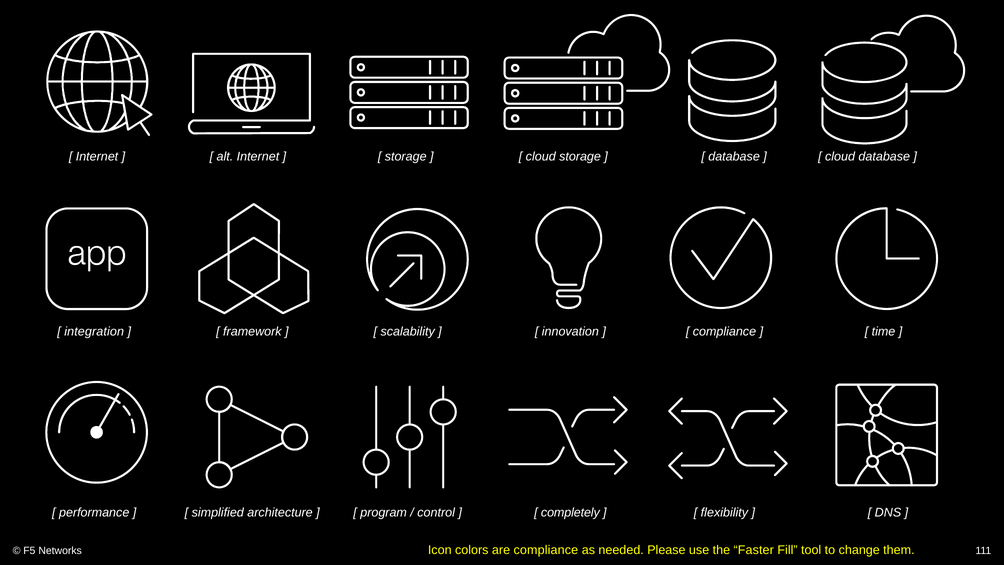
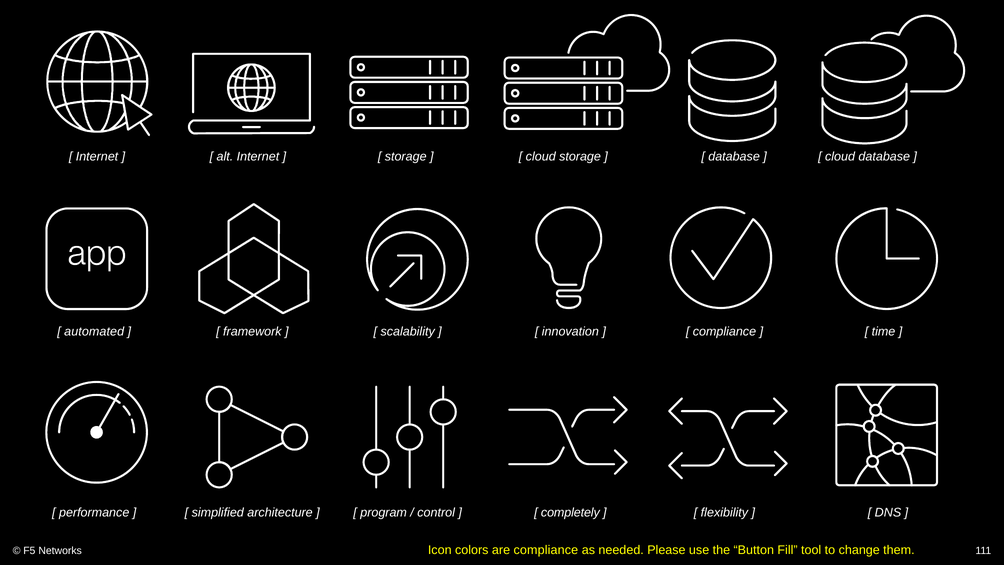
integration: integration -> automated (94, 332)
Faster: Faster -> Button (754, 550)
